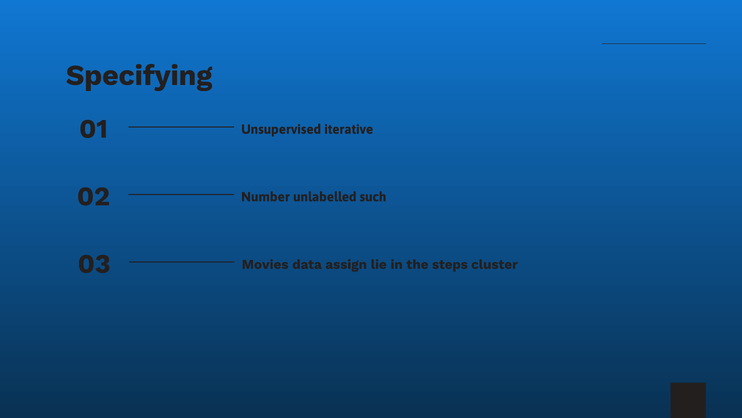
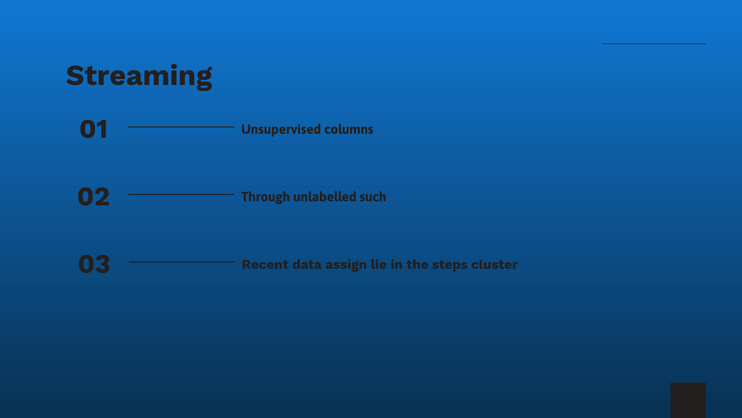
Specifying: Specifying -> Streaming (139, 75)
iterative: iterative -> columns (349, 129)
Number: Number -> Through (266, 197)
Movies: Movies -> Recent (265, 264)
